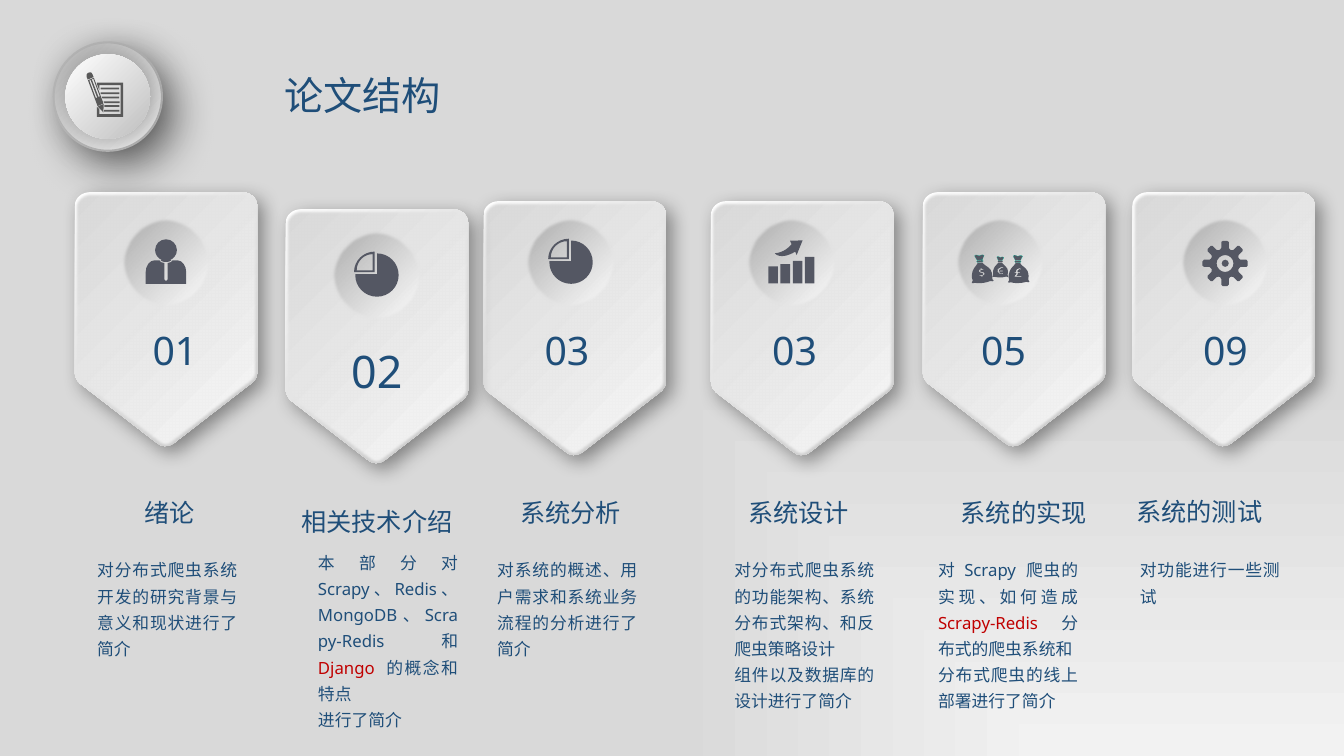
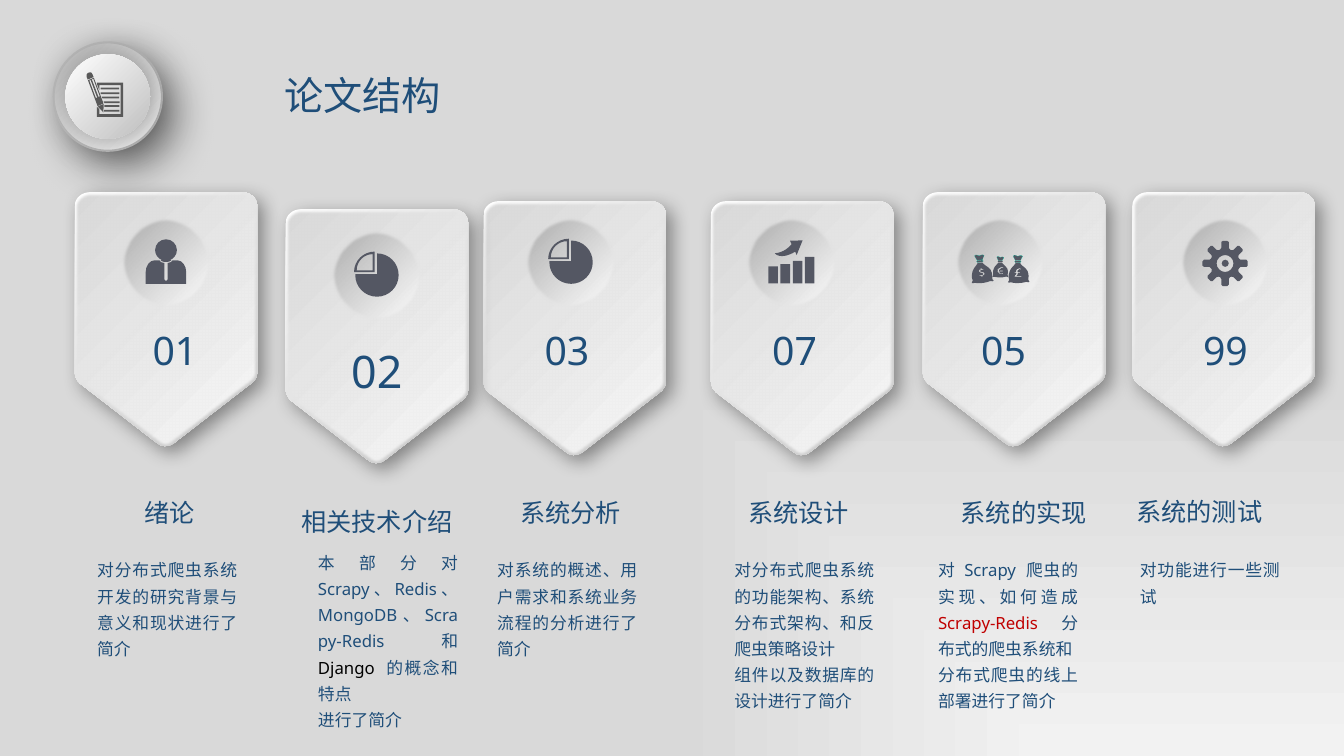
03: 03 -> 07 (795, 353)
09: 09 -> 99 (1225, 353)
Django colour: red -> black (346, 669)
